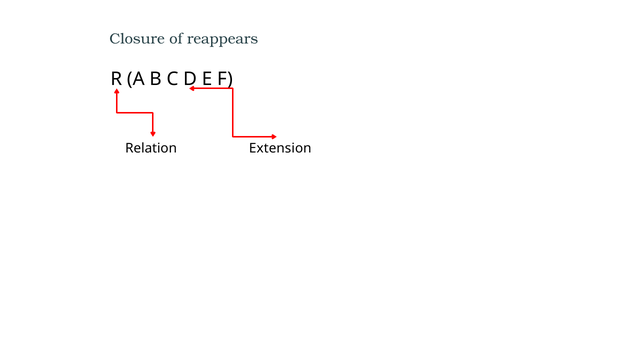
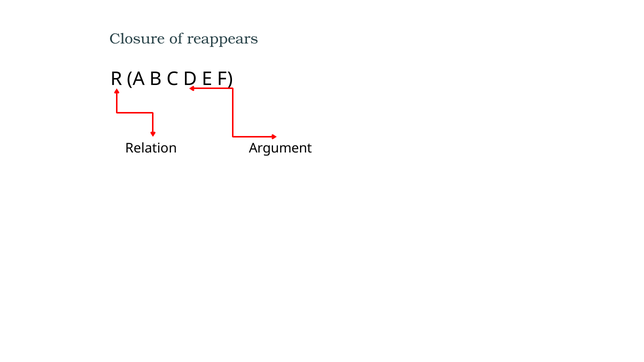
Extension: Extension -> Argument (280, 148)
